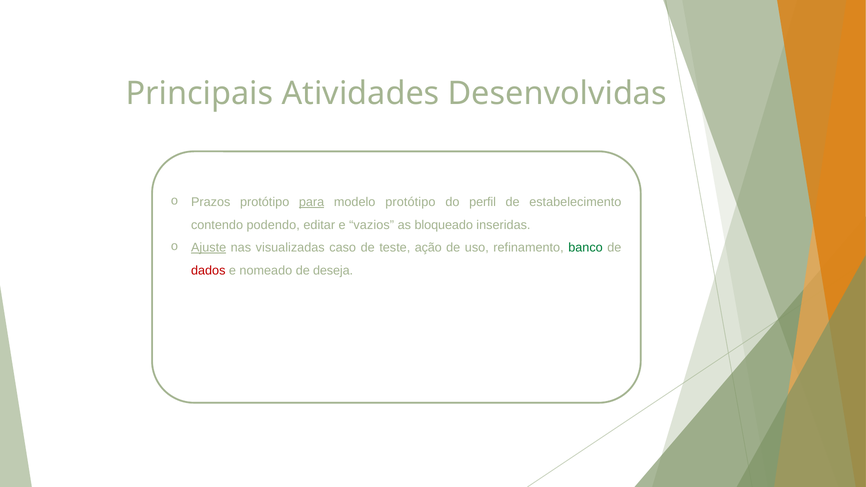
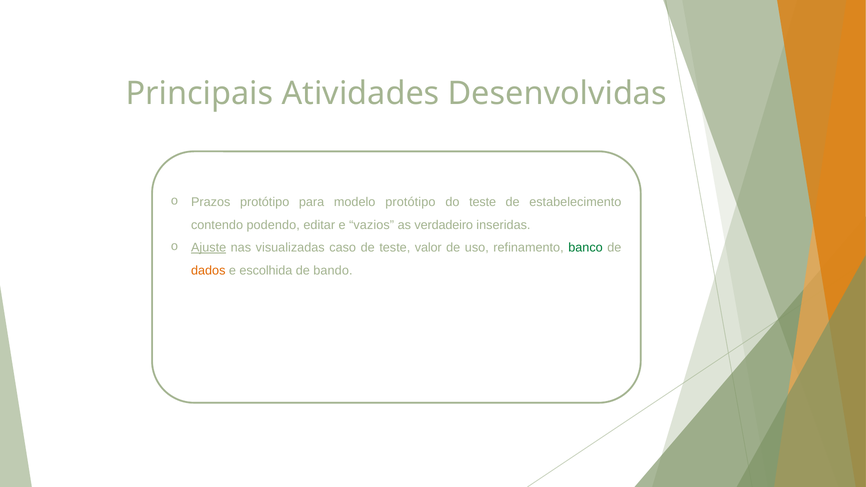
para underline: present -> none (312, 202)
do perfil: perfil -> teste (483, 202)
bloqueado: bloqueado -> verdadeiro (444, 225)
ação: ação -> valor (428, 248)
dados colour: red -> orange (208, 270)
nomeado: nomeado -> escolhida (266, 270)
deseja: deseja -> bando (333, 270)
